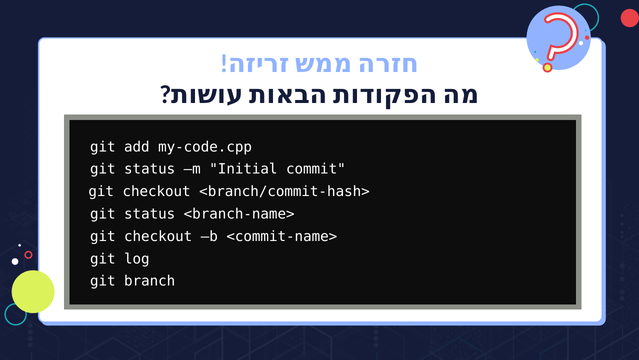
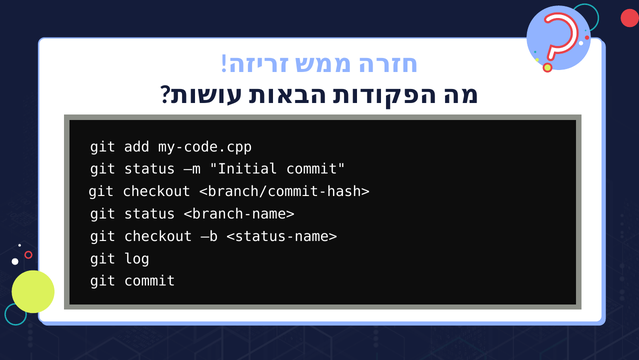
<commit-name>: <commit-name> -> <status-name> (282, 236)
git branch: branch -> commit (150, 281)
